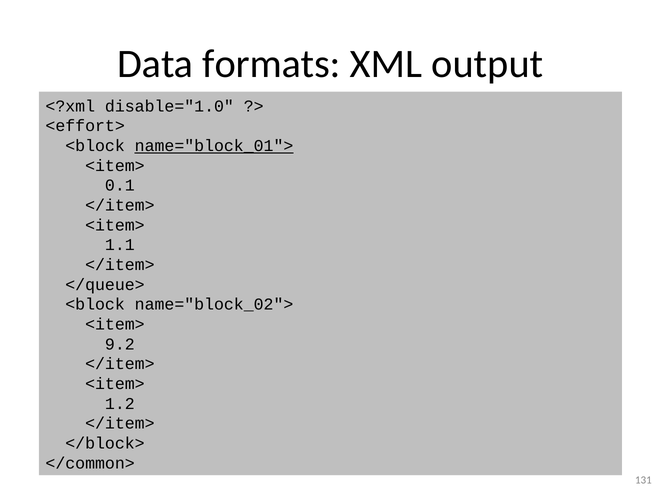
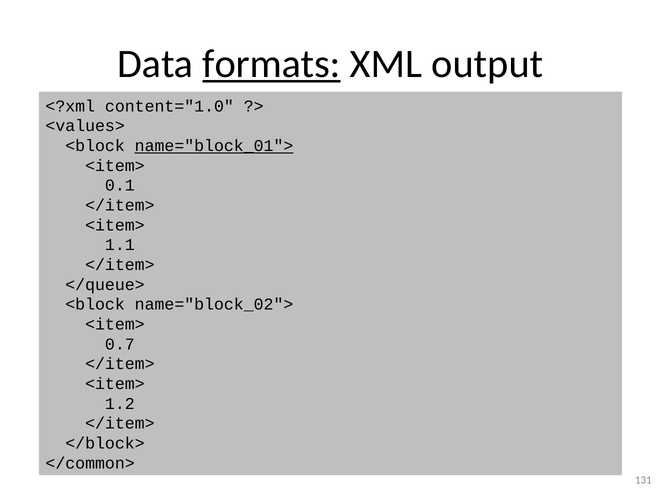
formats underline: none -> present (272, 64)
disable="1.0: disable="1.0 -> content="1.0 (169, 106)
<effort>: <effort> -> <values> (85, 126)
9.2: 9.2 -> 0.7 (120, 344)
